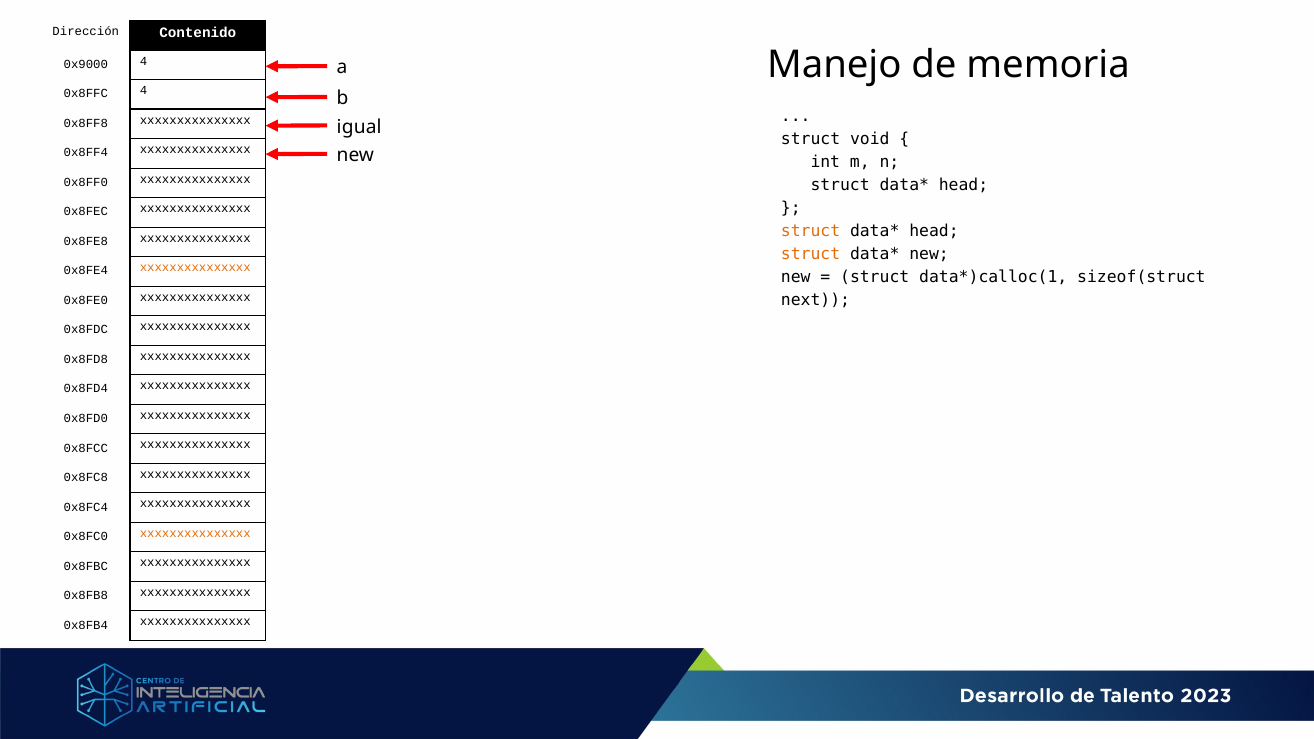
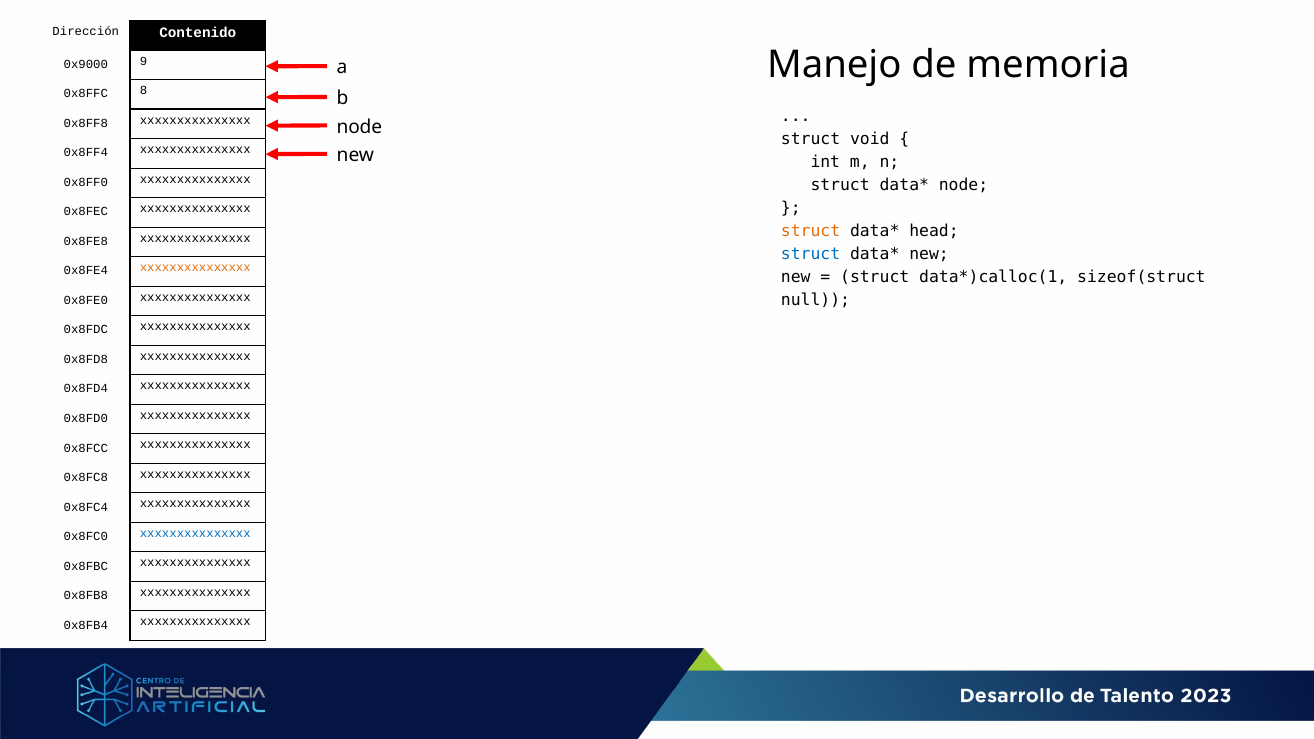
0x9000 4: 4 -> 9 (143, 61)
0x8FFC 4: 4 -> 8 (143, 91)
igual: igual -> node (359, 127)
head: head -> node (964, 185)
struct colour: orange -> blue (811, 254)
next: next -> null (816, 301)
xxxxxxxxxxxxxxx colour: orange -> blue (195, 533)
